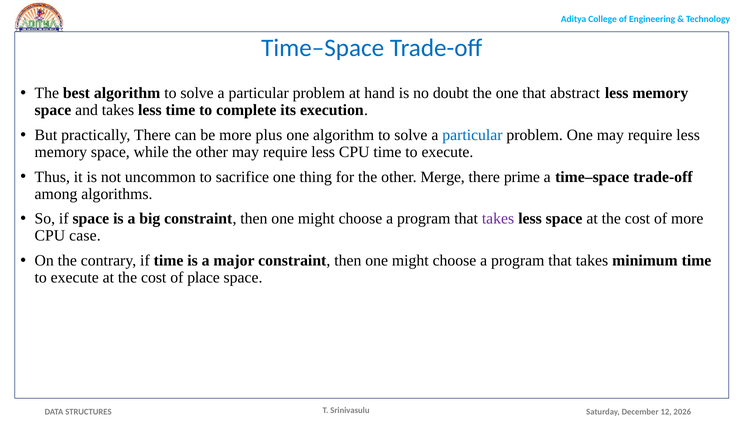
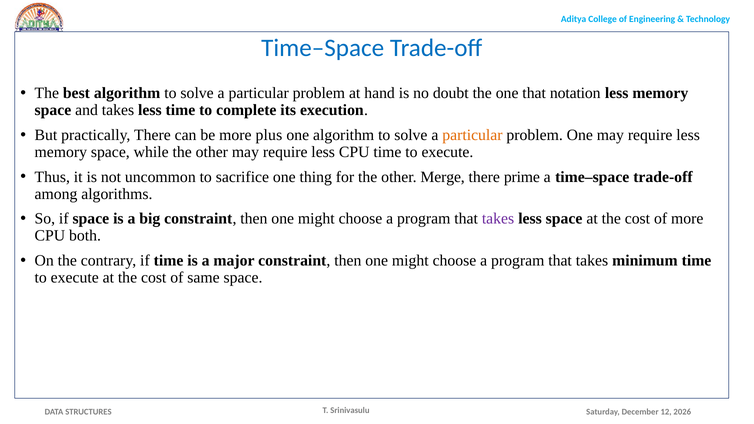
abstract: abstract -> notation (575, 93)
particular colour: blue -> orange (472, 135)
case: case -> both (85, 236)
place: place -> same (203, 278)
